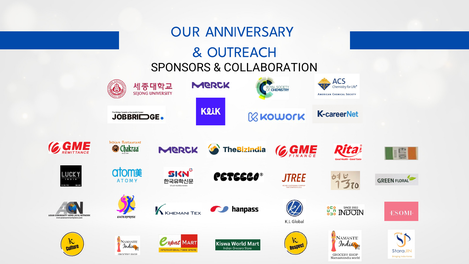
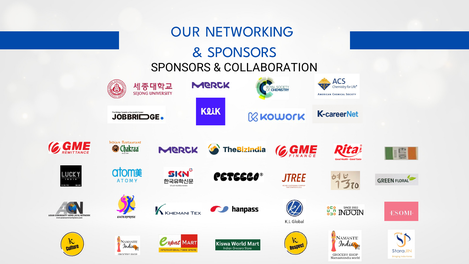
ANNIVERSARY: ANNIVERSARY -> NETWORKING (249, 32)
OUTREACH: OUTREACH -> SPONSORS (242, 52)
